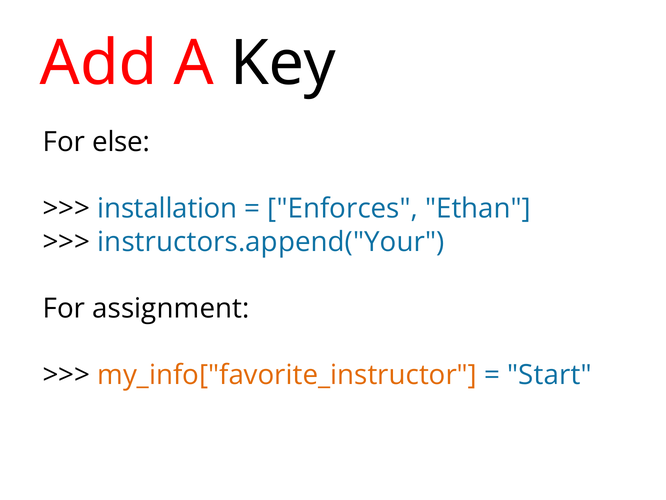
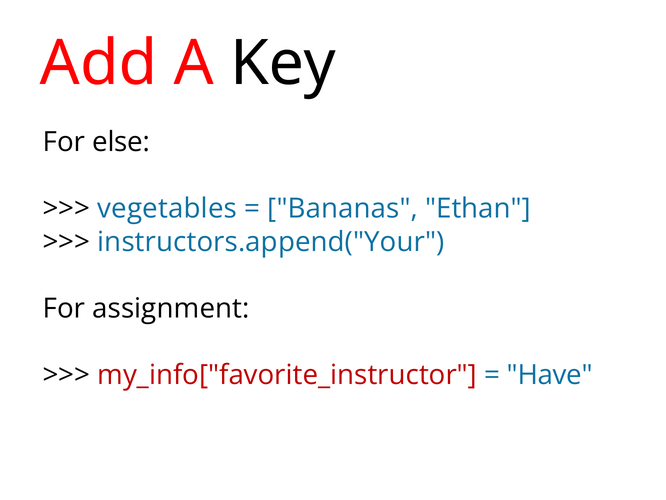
installation: installation -> vegetables (167, 208)
Enforces: Enforces -> Bananas (343, 208)
my_info["favorite_instructor colour: orange -> red (287, 375)
Start: Start -> Have (550, 375)
